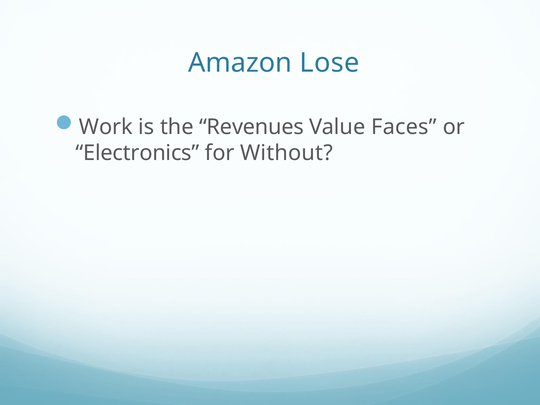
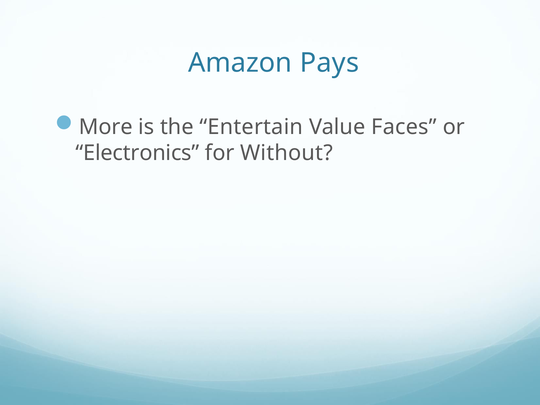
Lose: Lose -> Pays (329, 63)
Work: Work -> More (106, 127)
Revenues: Revenues -> Entertain (251, 127)
